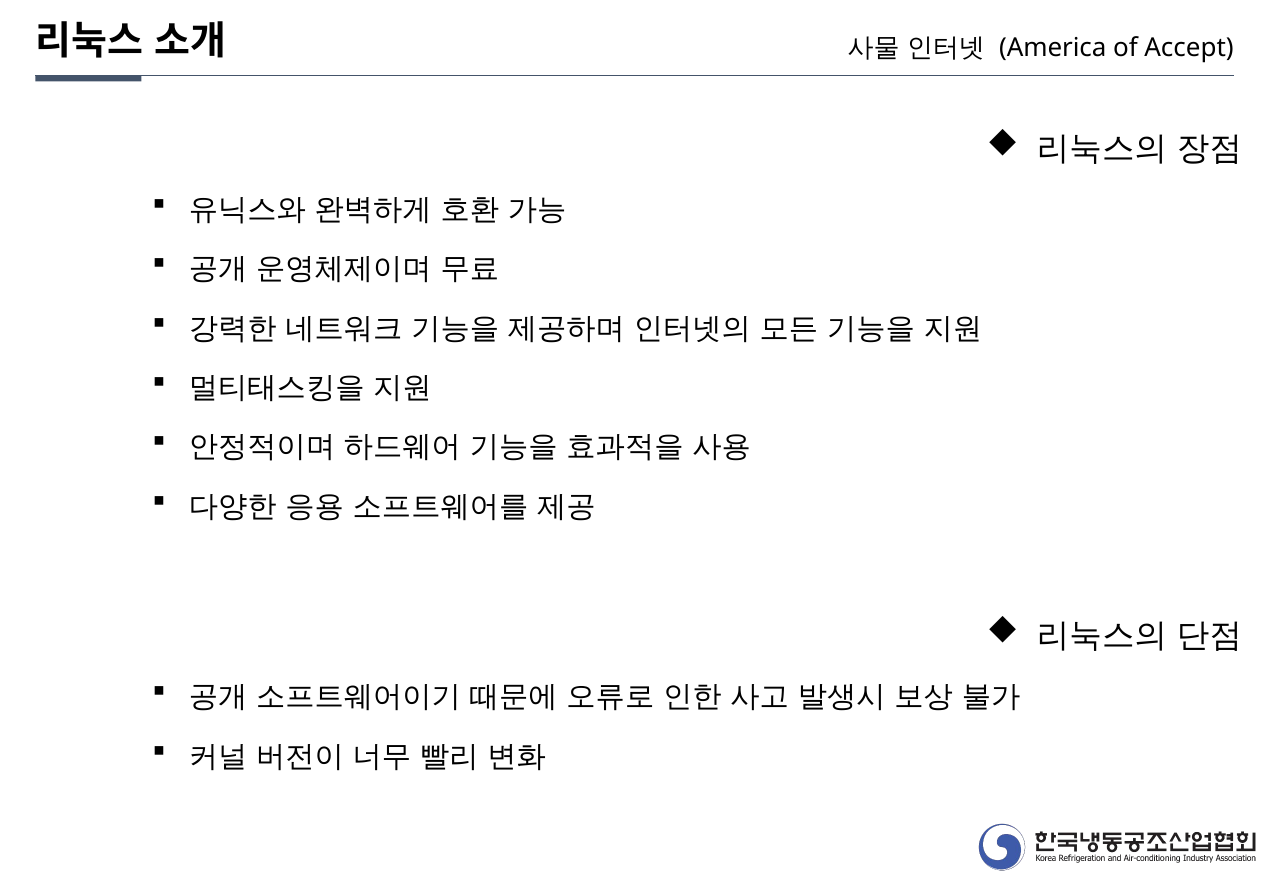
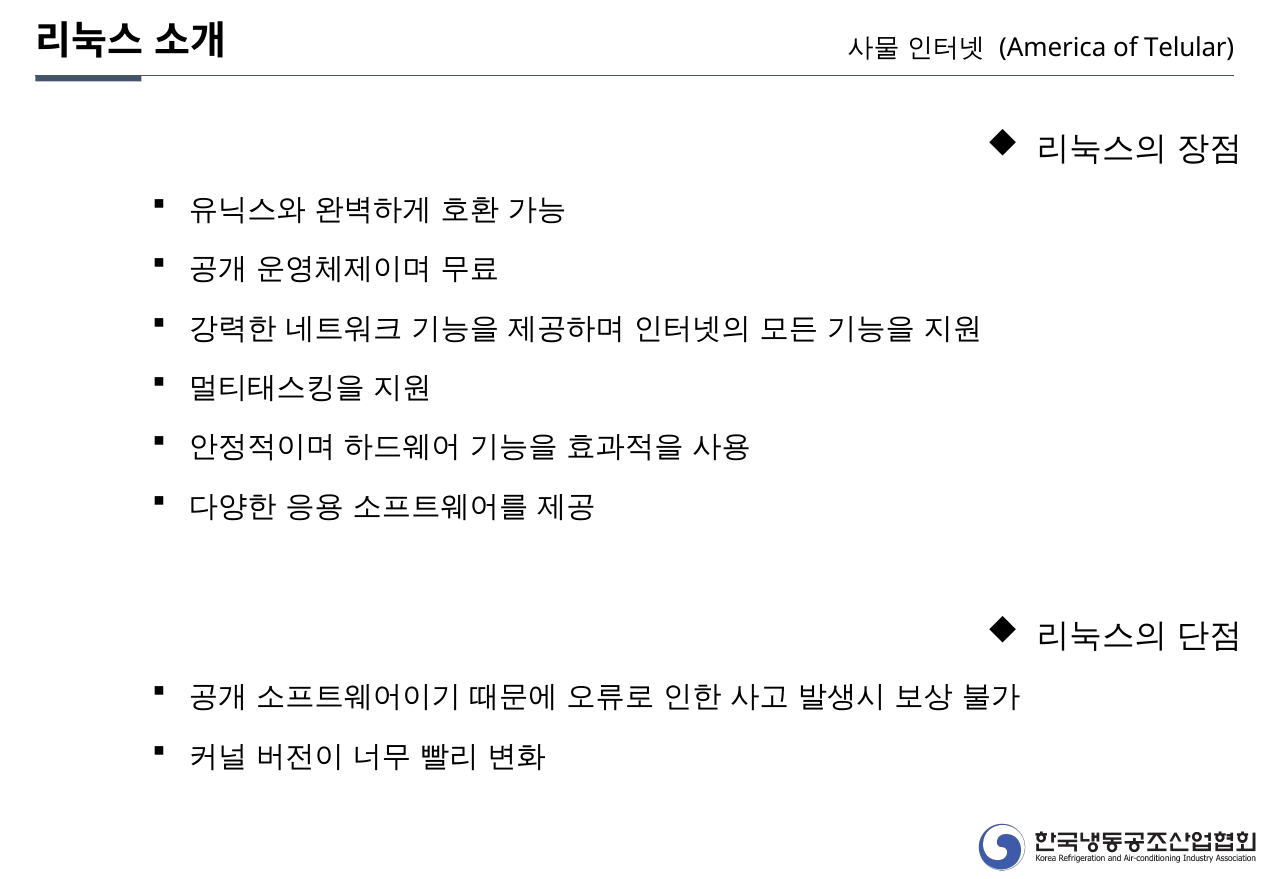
Accept: Accept -> Telular (1189, 48)
